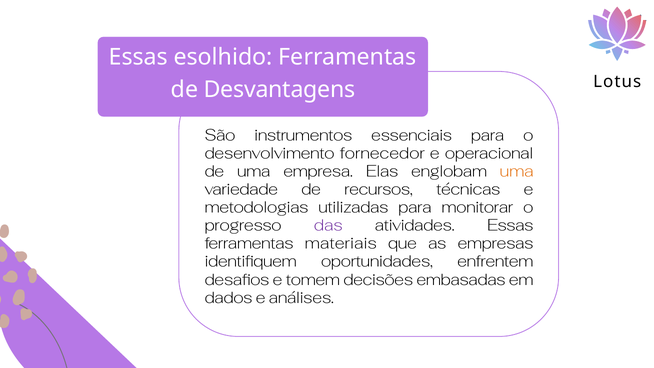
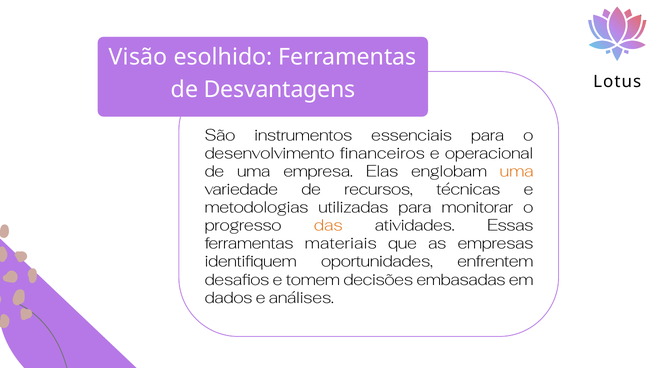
Essas: Essas -> Visão (138, 57)
fornecedor: fornecedor -> financeiros (382, 153)
das colour: purple -> orange (328, 225)
